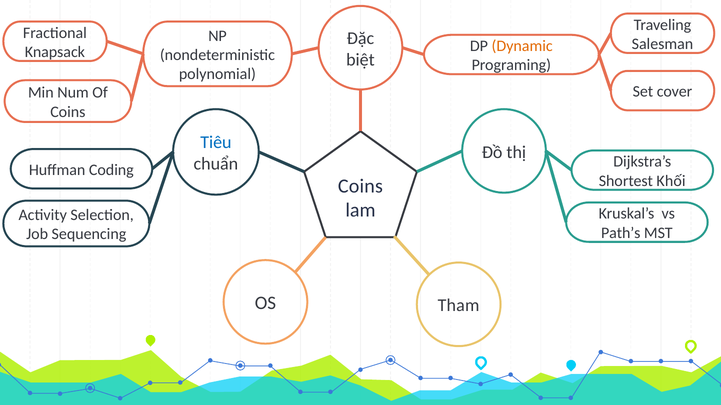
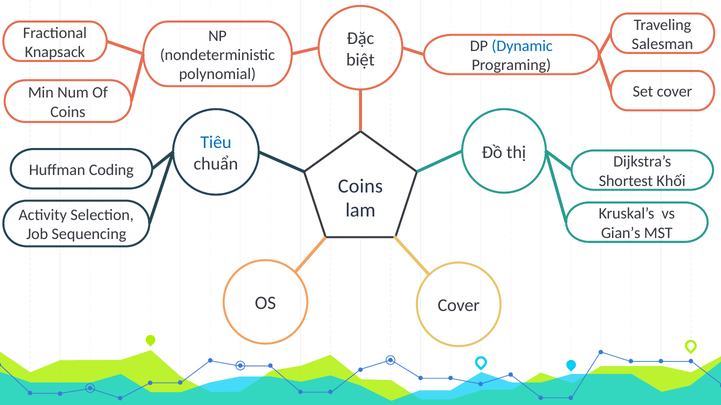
Dynamic colour: orange -> blue (522, 46)
Path’s: Path’s -> Gian’s (621, 233)
Tham: Tham -> Cover (459, 306)
